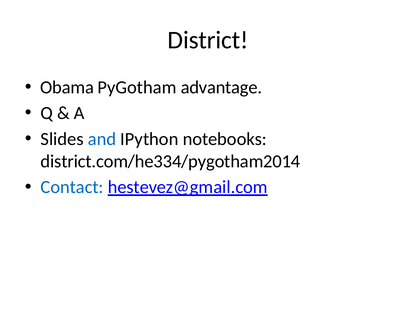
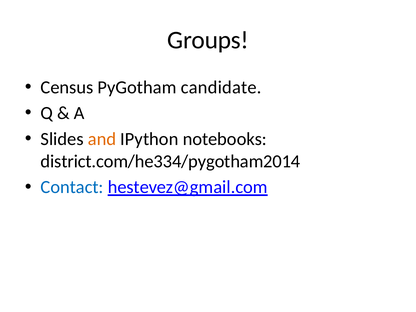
District: District -> Groups (208, 40)
Obama: Obama -> Census (67, 87)
advantage: advantage -> candidate (221, 87)
and colour: blue -> orange (102, 139)
